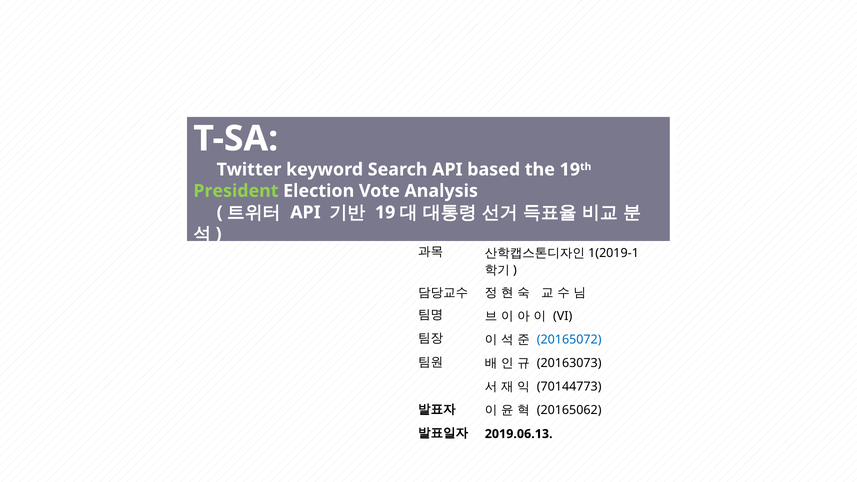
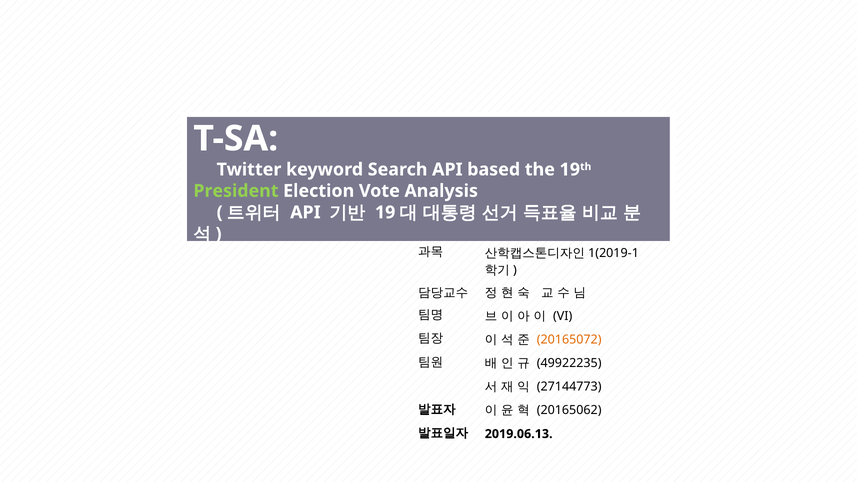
20165072 colour: blue -> orange (569, 340)
20163073: 20163073 -> 49922235 (569, 363)
70144773: 70144773 -> 27144773 (569, 387)
